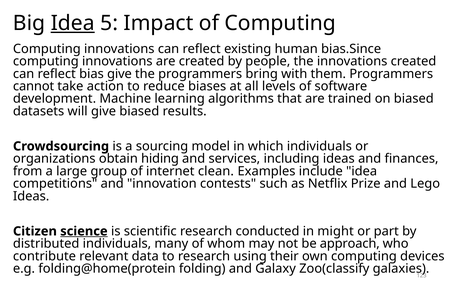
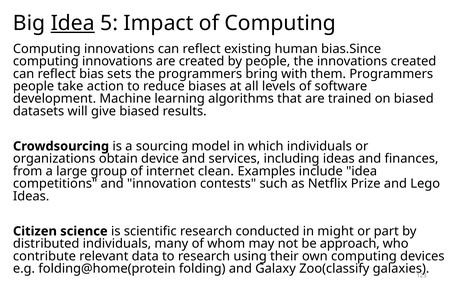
bias give: give -> sets (119, 74)
cannot: cannot -> people (34, 86)
hiding: hiding -> device (160, 159)
science underline: present -> none (84, 232)
